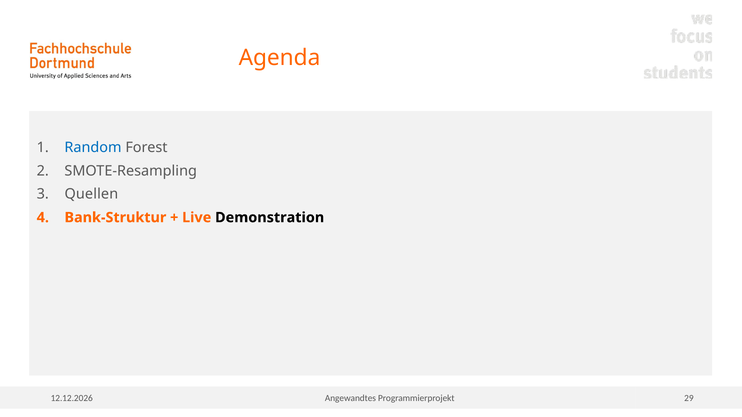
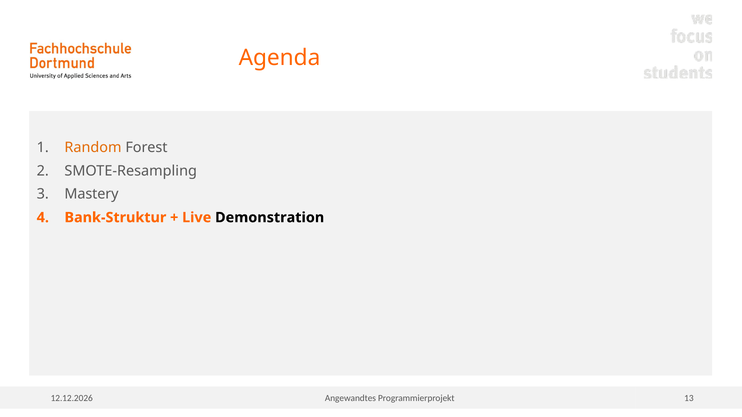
Random colour: blue -> orange (93, 148)
Quellen: Quellen -> Mastery (91, 194)
29: 29 -> 13 (689, 399)
